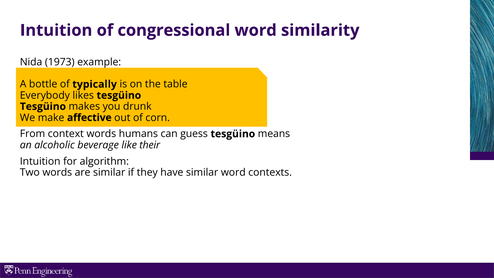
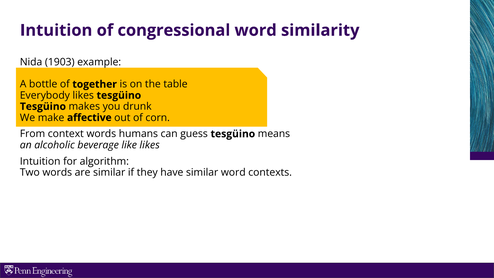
1973: 1973 -> 1903 (60, 62)
typically: typically -> together (95, 84)
like their: their -> likes (150, 145)
